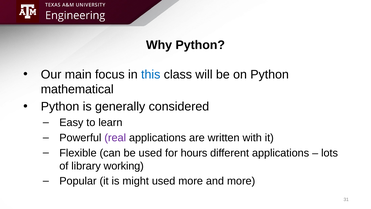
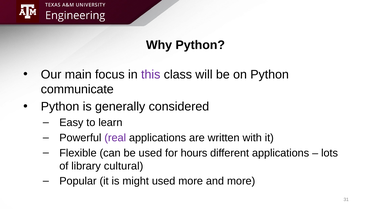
this colour: blue -> purple (151, 74)
mathematical: mathematical -> communicate (77, 89)
working: working -> cultural (124, 166)
